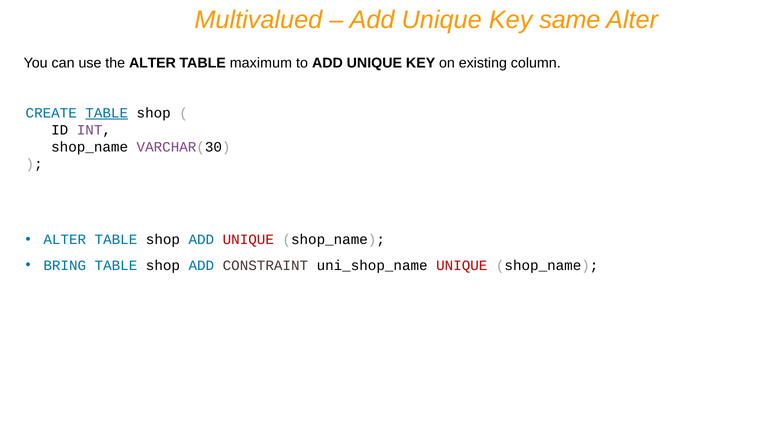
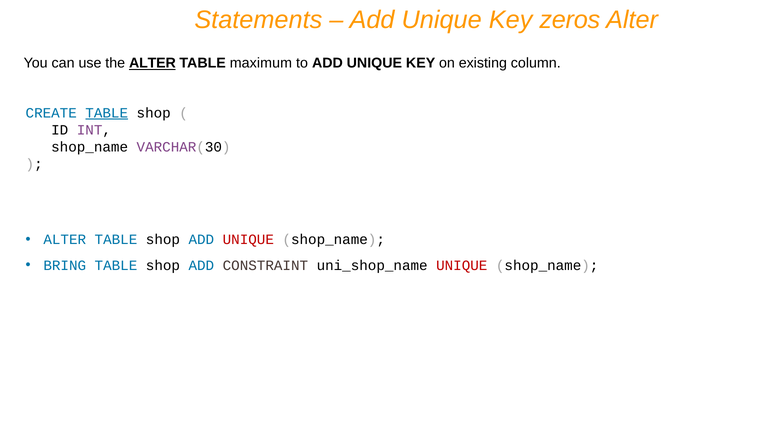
Multivalued: Multivalued -> Statements (258, 20)
same: same -> zeros (570, 20)
ALTER underline: none -> present (152, 63)
